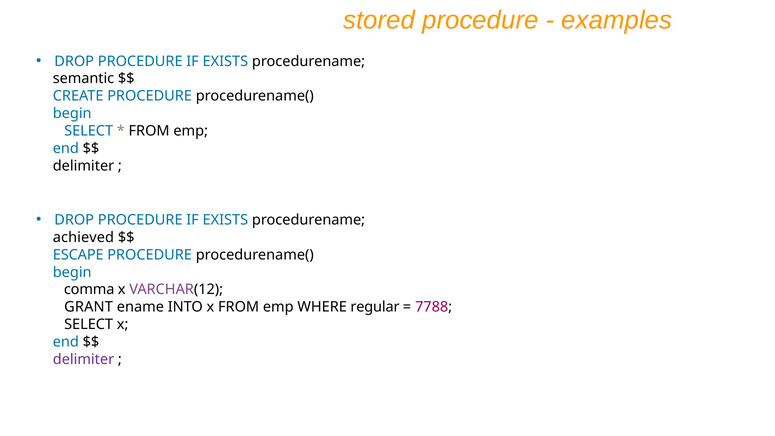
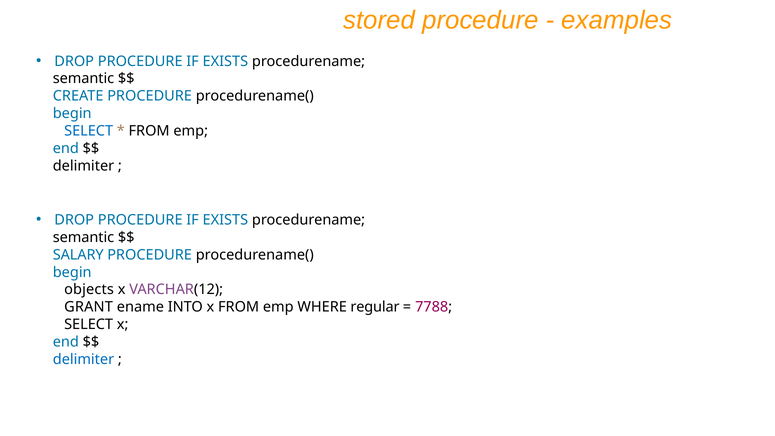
achieved: achieved -> semantic (84, 237)
ESCAPE: ESCAPE -> SALARY (78, 255)
comma: comma -> objects (89, 290)
delimiter colour: purple -> blue (83, 359)
